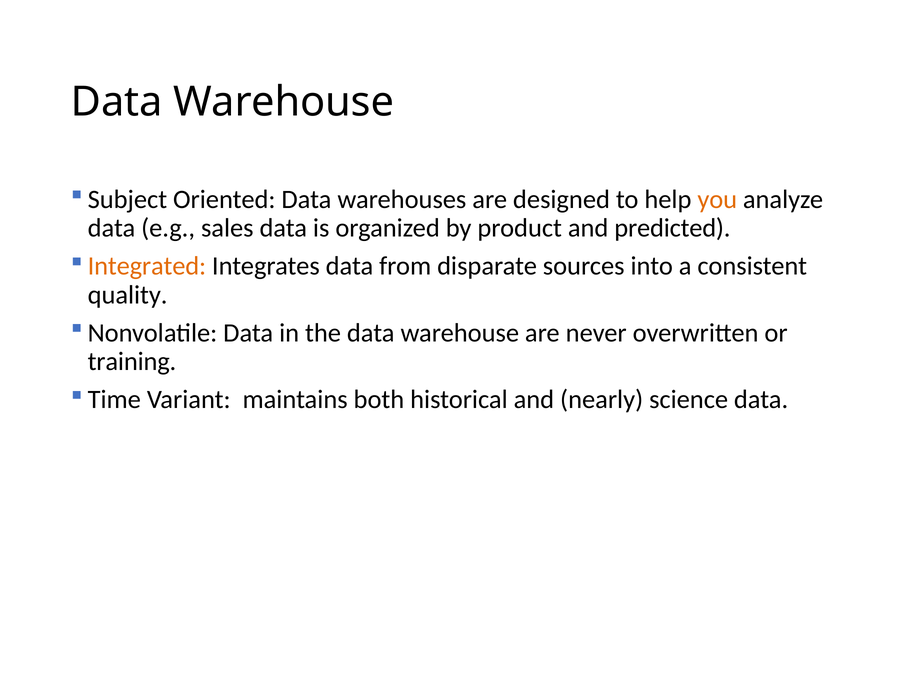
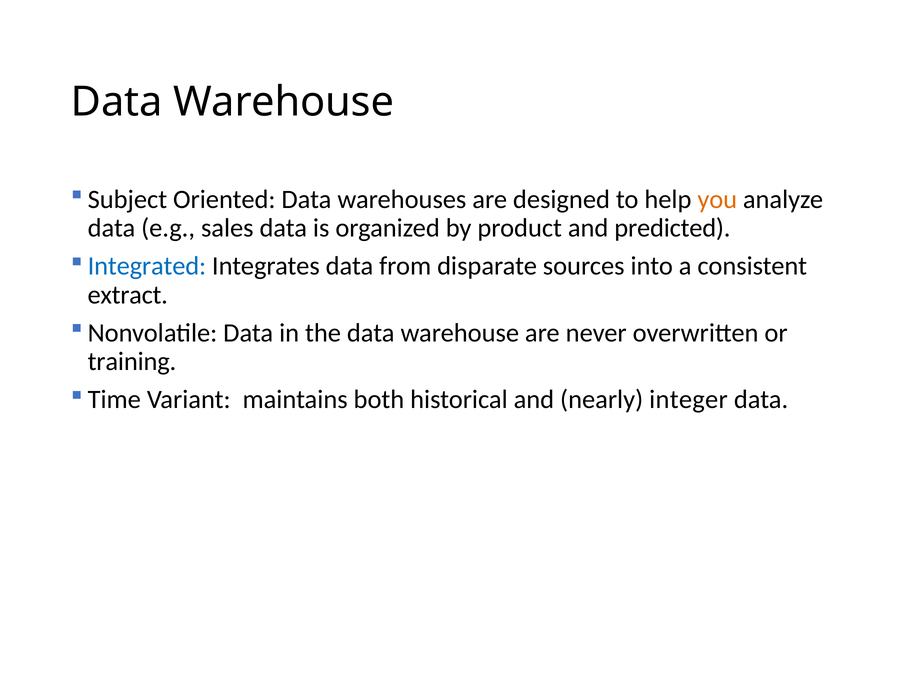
Integrated colour: orange -> blue (147, 266)
quality: quality -> extract (128, 295)
science: science -> integer (688, 400)
